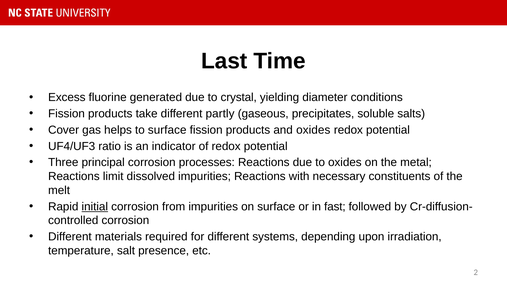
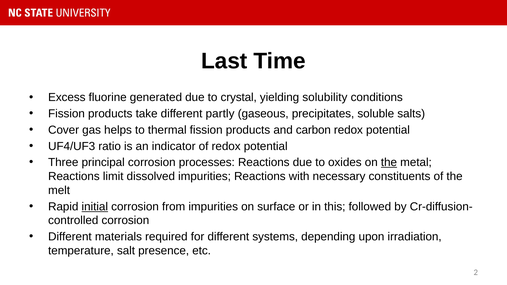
diameter: diameter -> solubility (325, 98)
to surface: surface -> thermal (167, 130)
and oxides: oxides -> carbon (313, 130)
the underline: none -> present (389, 163)
fast: fast -> this (335, 207)
